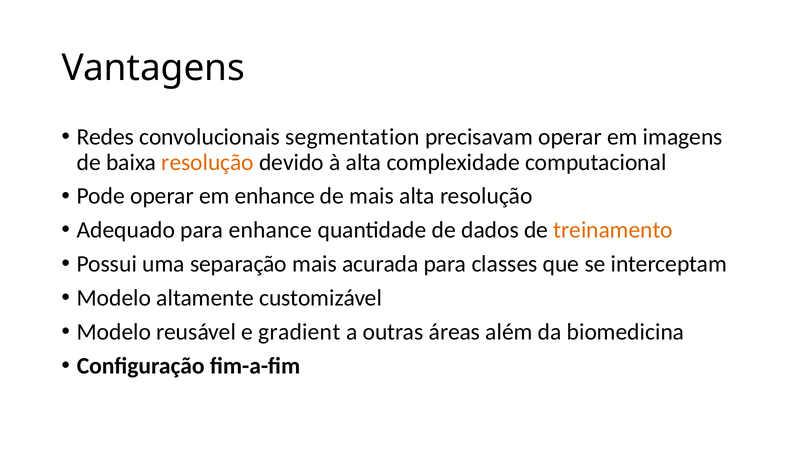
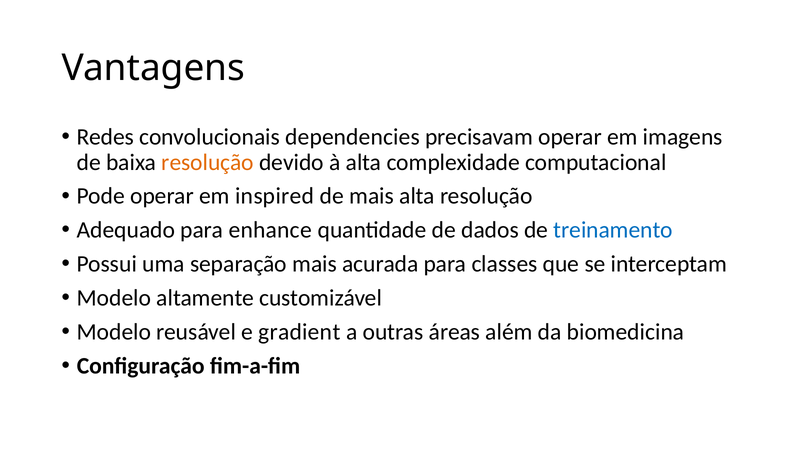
segmentation: segmentation -> dependencies (352, 137)
em enhance: enhance -> inspired (275, 196)
treinamento colour: orange -> blue (613, 230)
